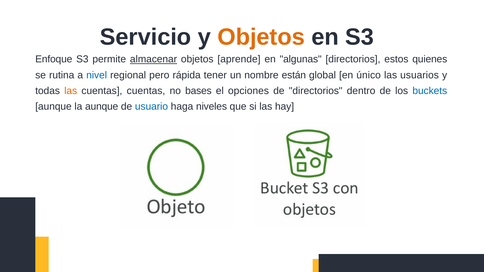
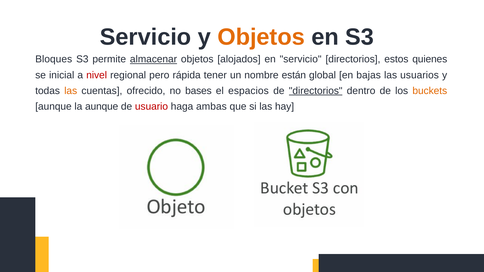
Enfoque: Enfoque -> Bloques (54, 59)
aprende: aprende -> alojados (239, 59)
en algunas: algunas -> servicio (301, 59)
rutina: rutina -> inicial (62, 75)
nivel colour: blue -> red (97, 75)
único: único -> bajas (369, 75)
cuentas cuentas: cuentas -> ofrecido (146, 91)
opciones: opciones -> espacios (248, 91)
directorios underline: none -> present (316, 91)
buckets colour: blue -> orange (430, 91)
usuario colour: blue -> red (151, 107)
niveles: niveles -> ambas (211, 107)
